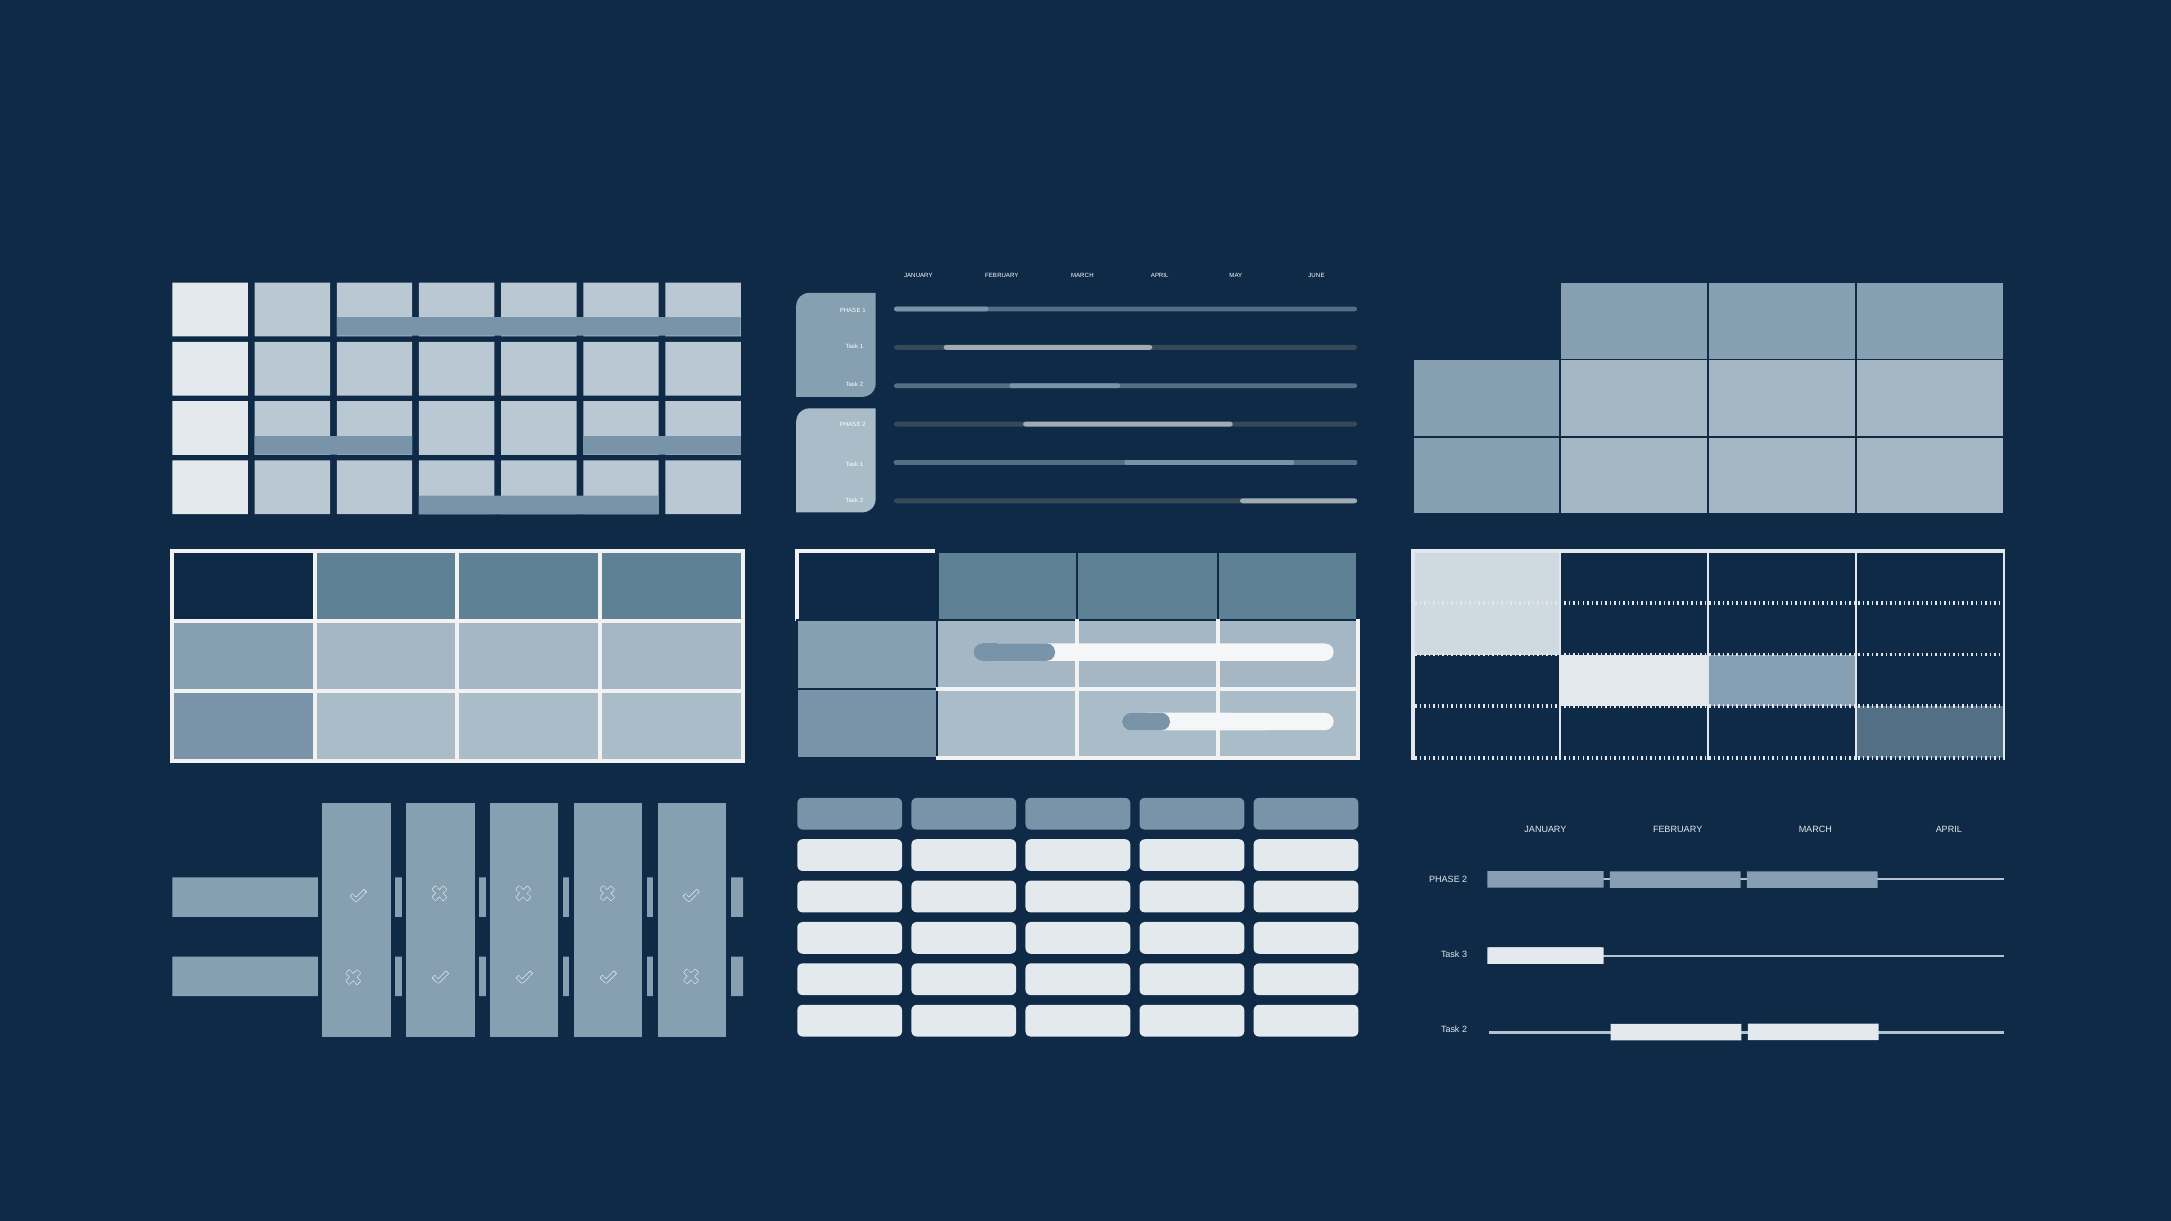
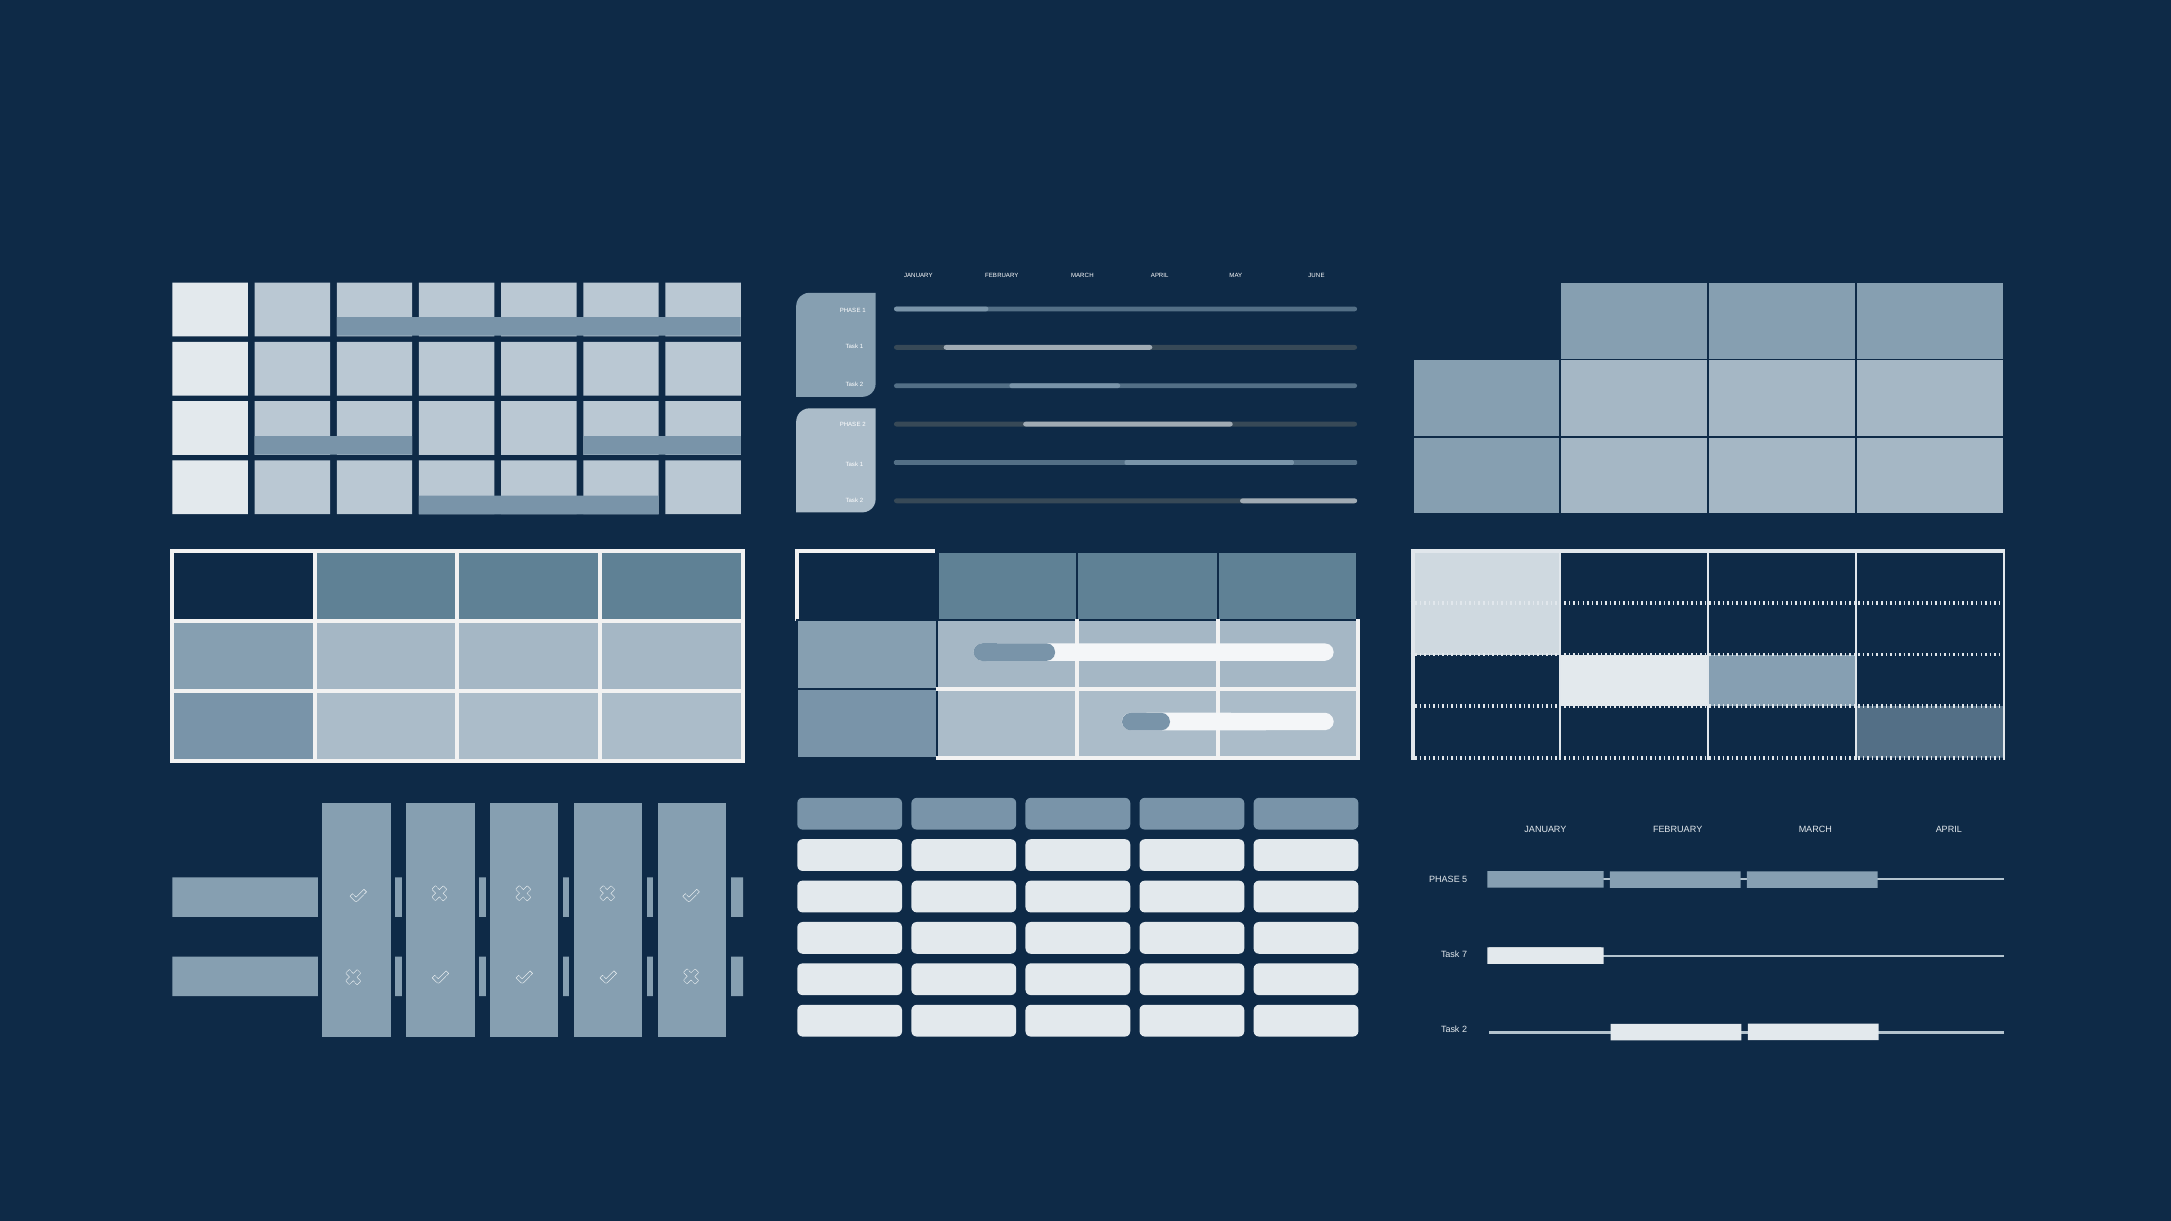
2: 2 -> 5 (1465, 880)
3: 3 -> 7 (1465, 955)
